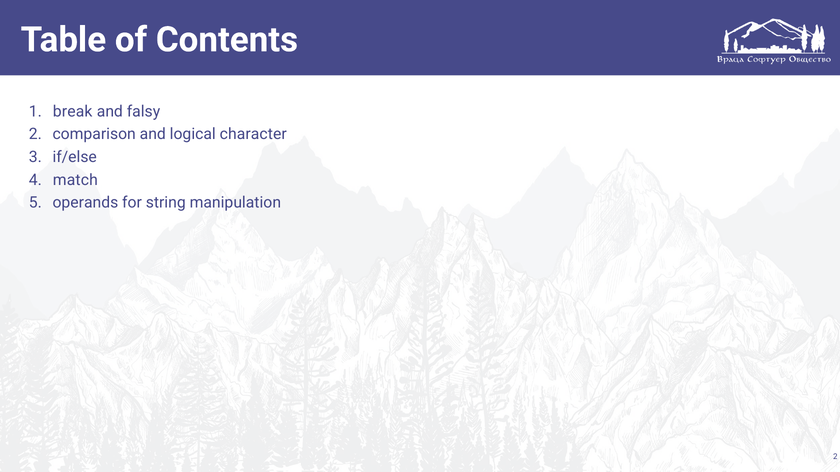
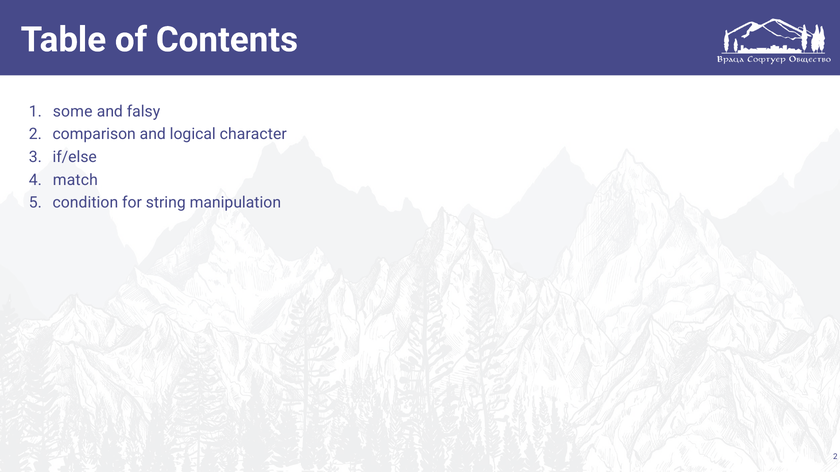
break: break -> some (73, 112)
operands: operands -> condition (85, 203)
